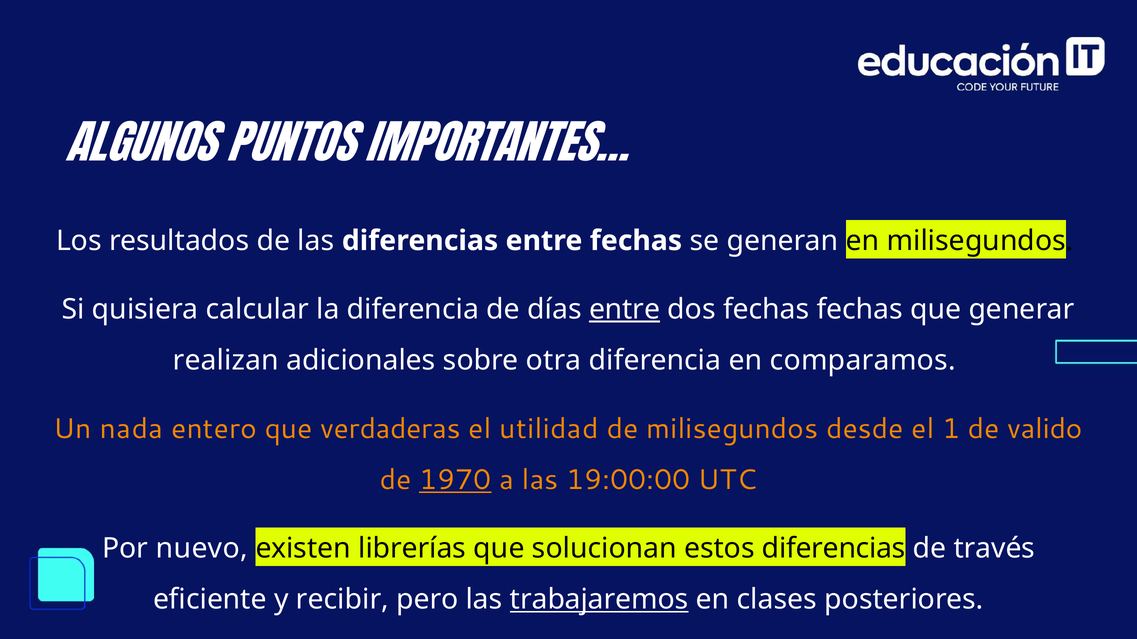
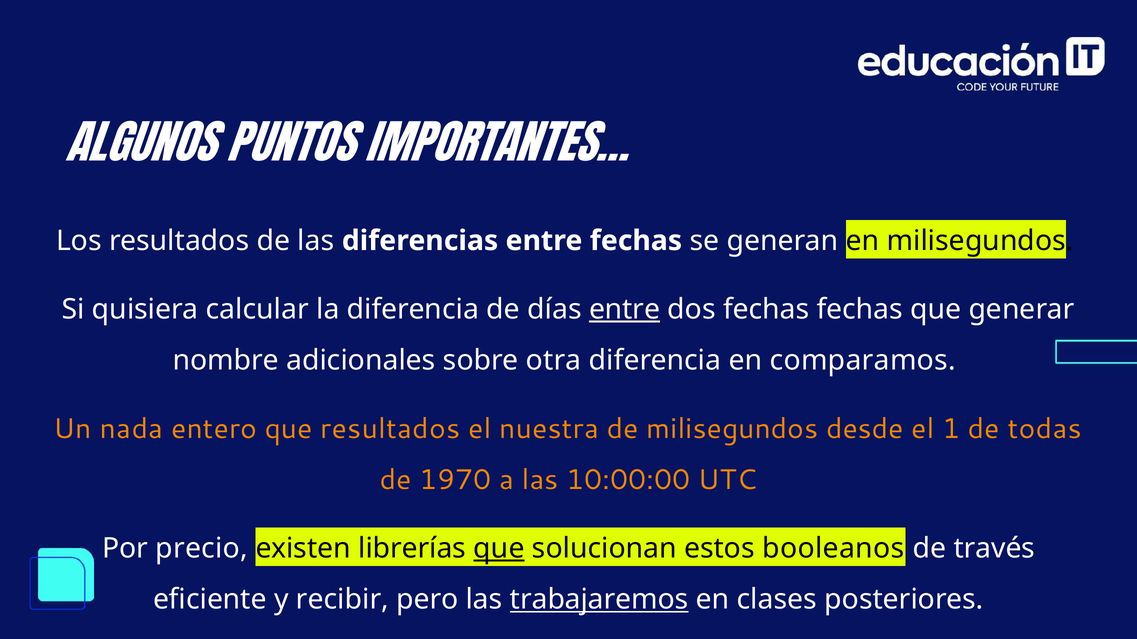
realizan: realizan -> nombre (226, 361)
que verdaderas: verdaderas -> resultados (390, 429)
utilidad: utilidad -> nuestra (549, 429)
valido: valido -> todas (1045, 429)
1970 underline: present -> none (455, 480)
19:00:00: 19:00:00 -> 10:00:00 (628, 480)
nuevo: nuevo -> precio (202, 549)
que underline: none -> present (499, 549)
estos diferencias: diferencias -> booleanos (833, 549)
